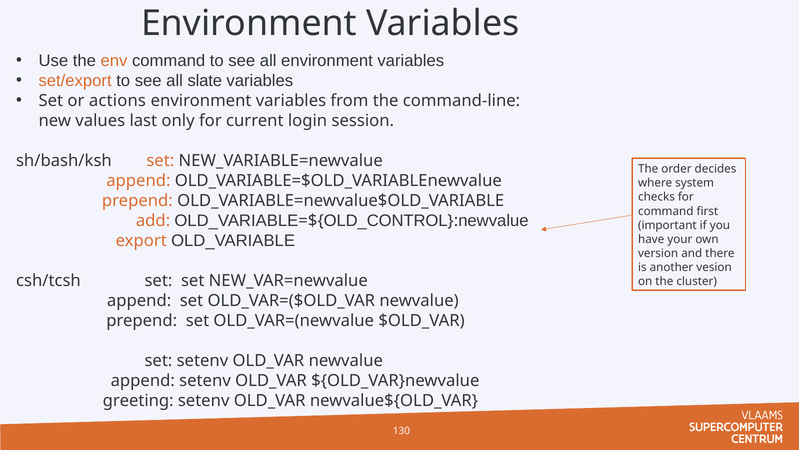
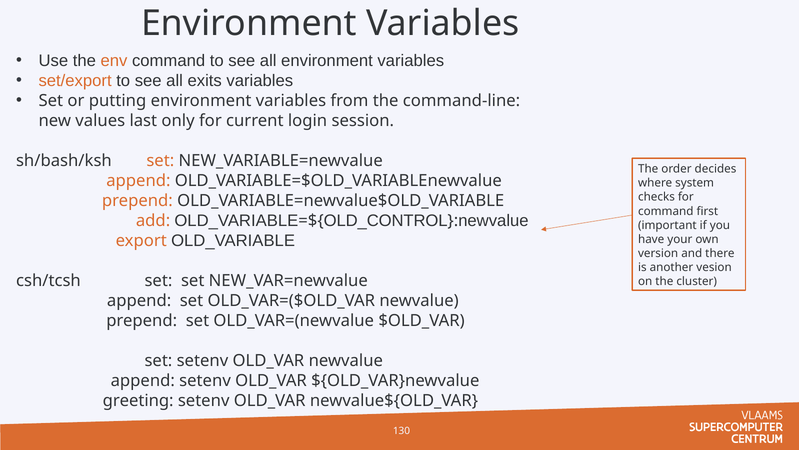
slate: slate -> exits (205, 81)
actions: actions -> putting (118, 101)
